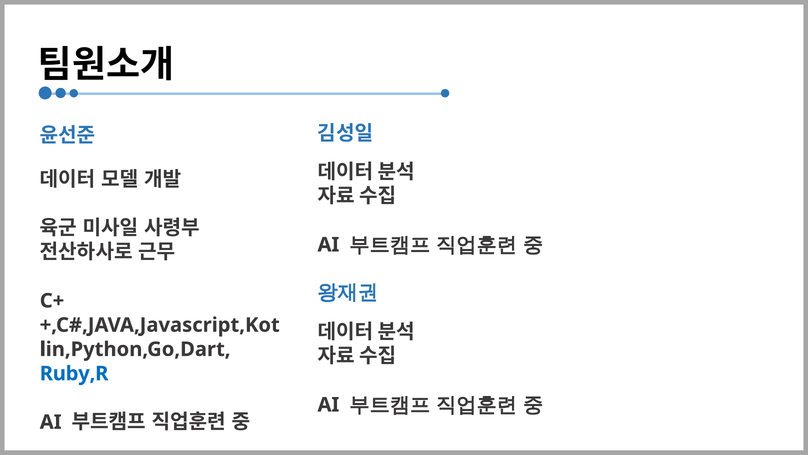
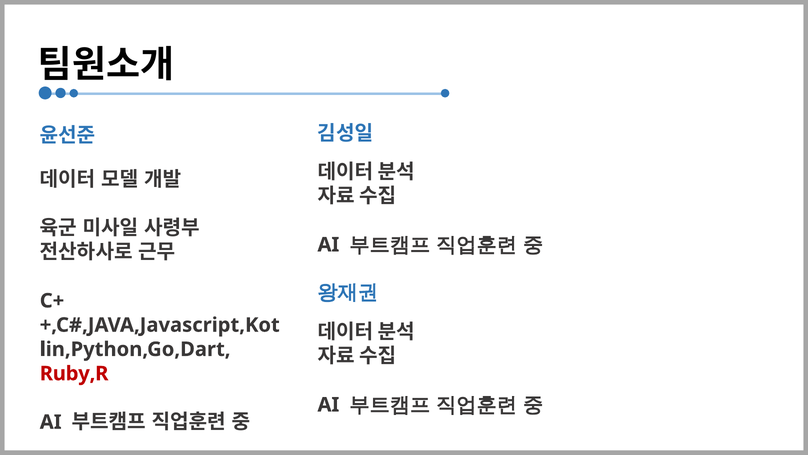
Ruby,R colour: blue -> red (74, 373)
